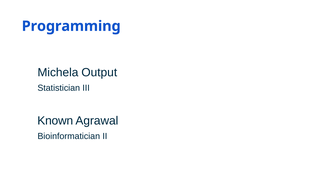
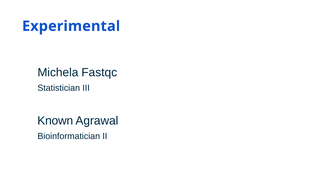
Programming: Programming -> Experimental (71, 26)
Output: Output -> Fastqc (99, 72)
